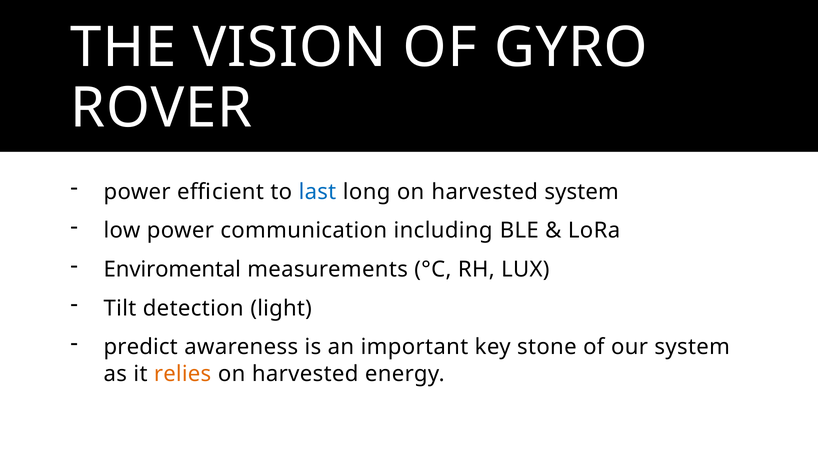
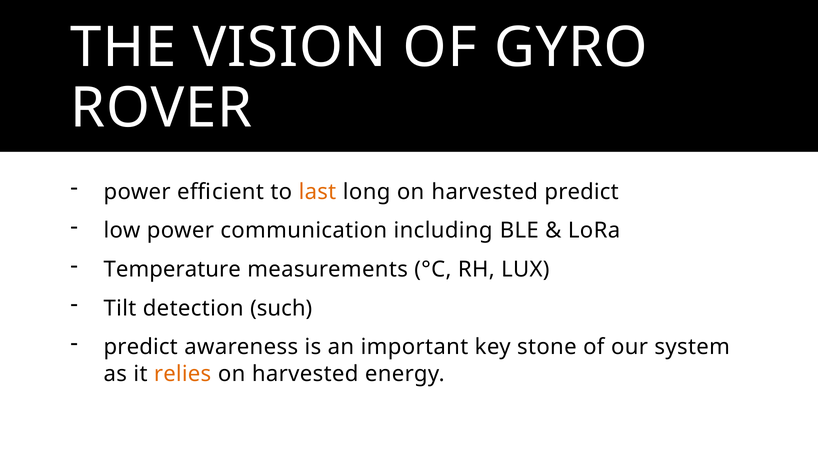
last colour: blue -> orange (317, 192)
harvested system: system -> predict (582, 192)
Enviromental: Enviromental -> Temperature (172, 269)
light: light -> such (281, 308)
